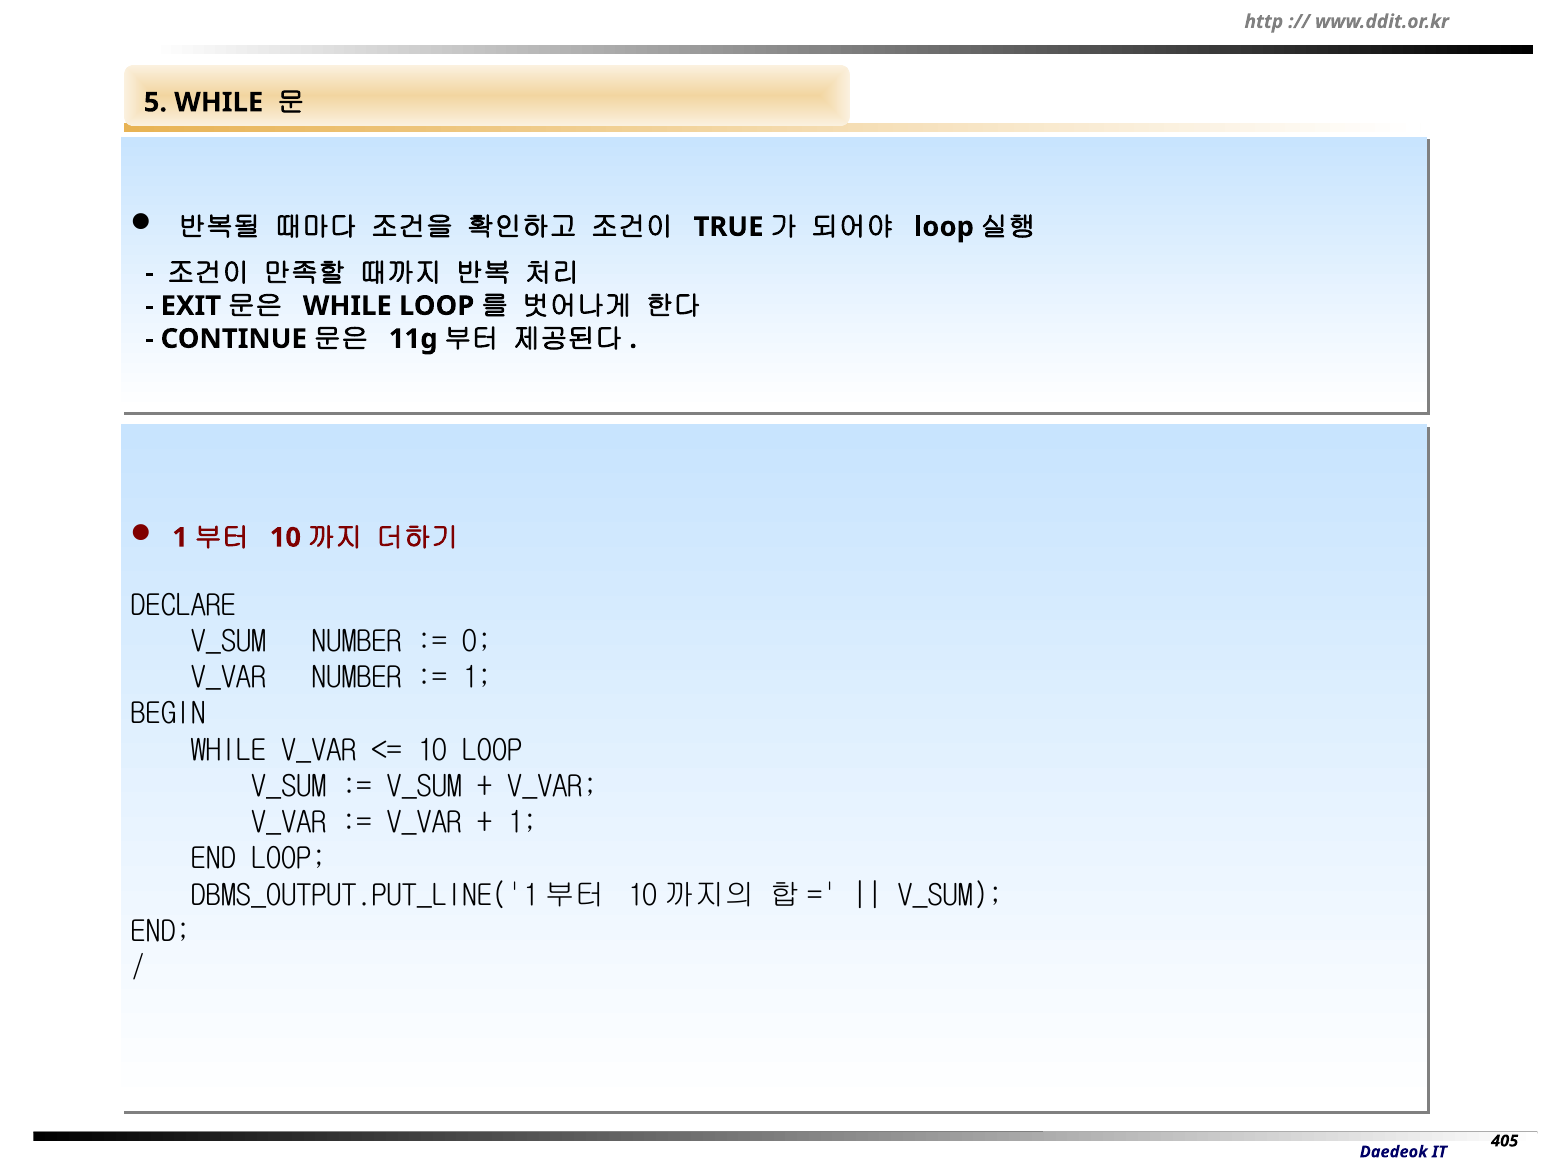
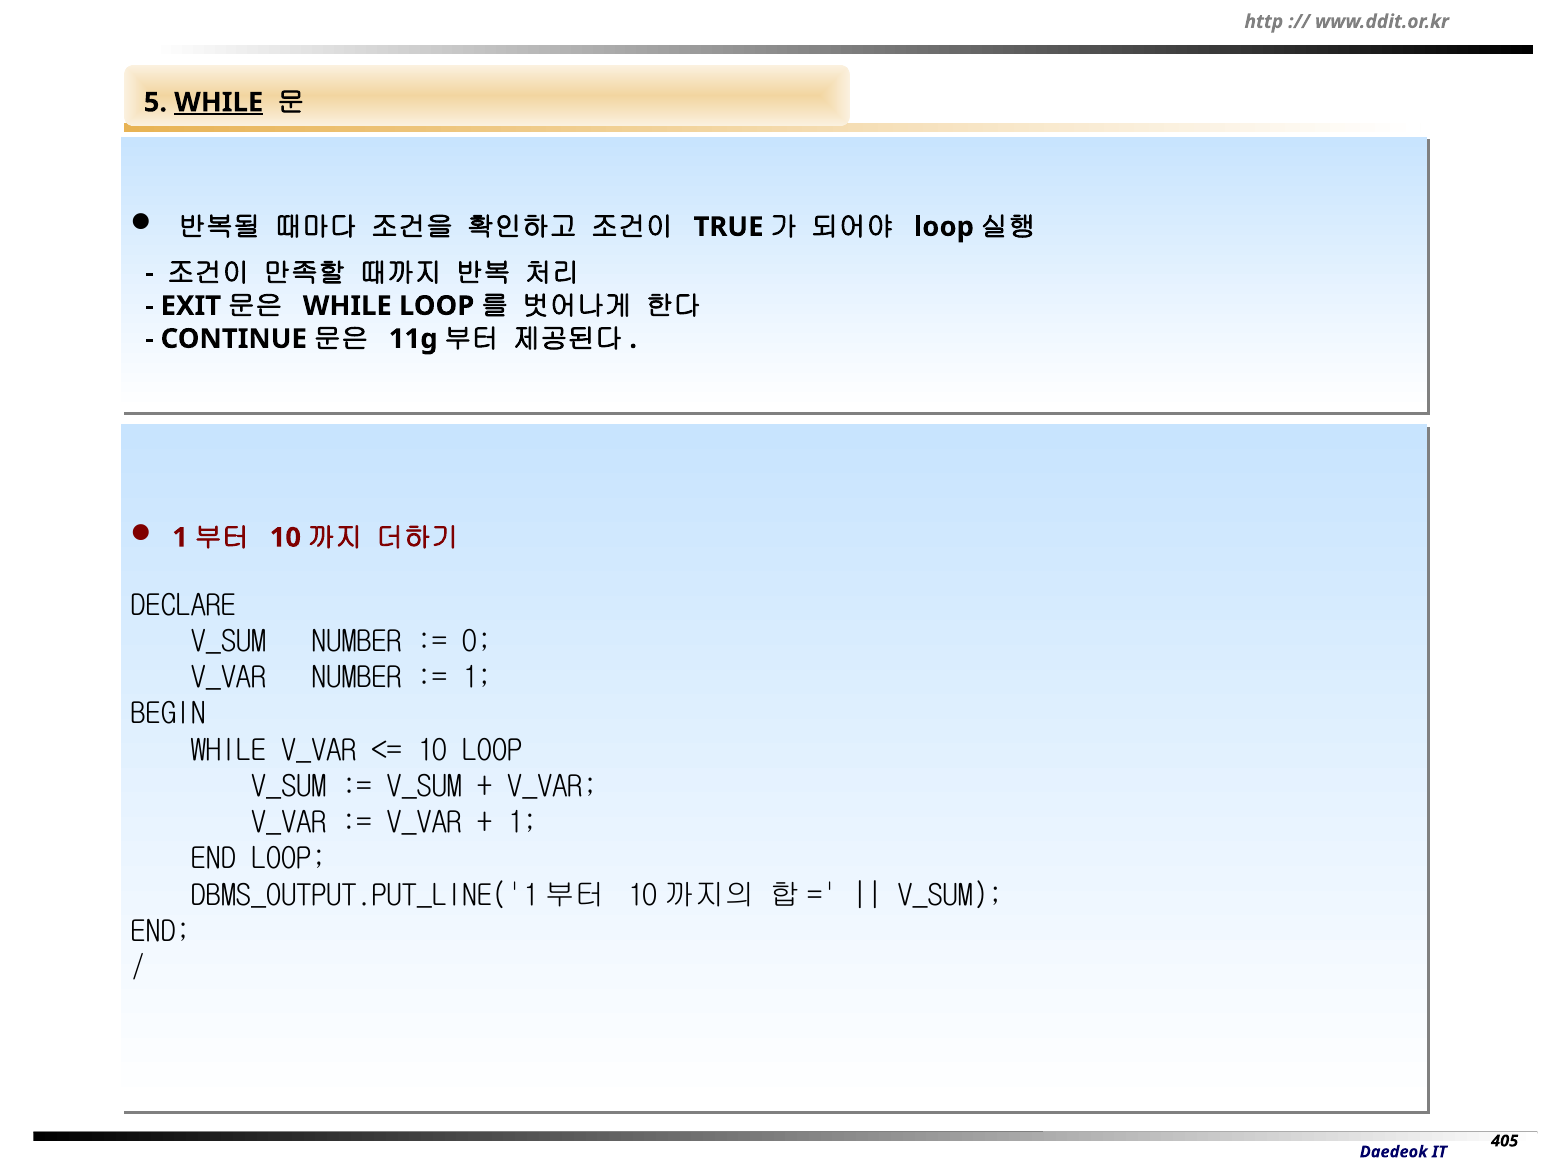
WHILE underline: none -> present (219, 102)
